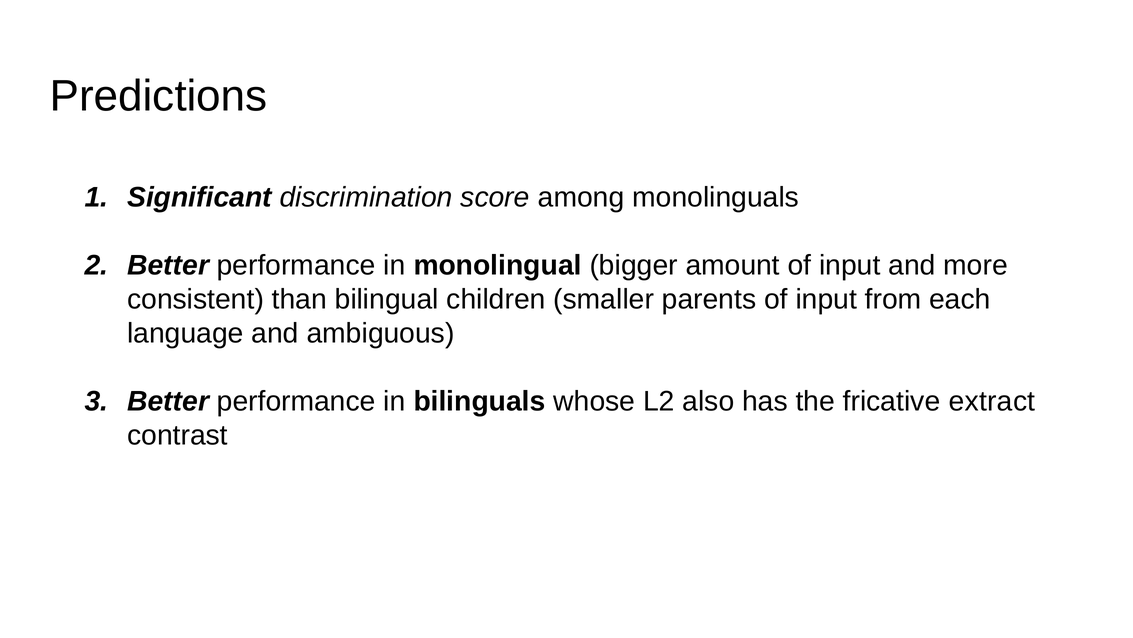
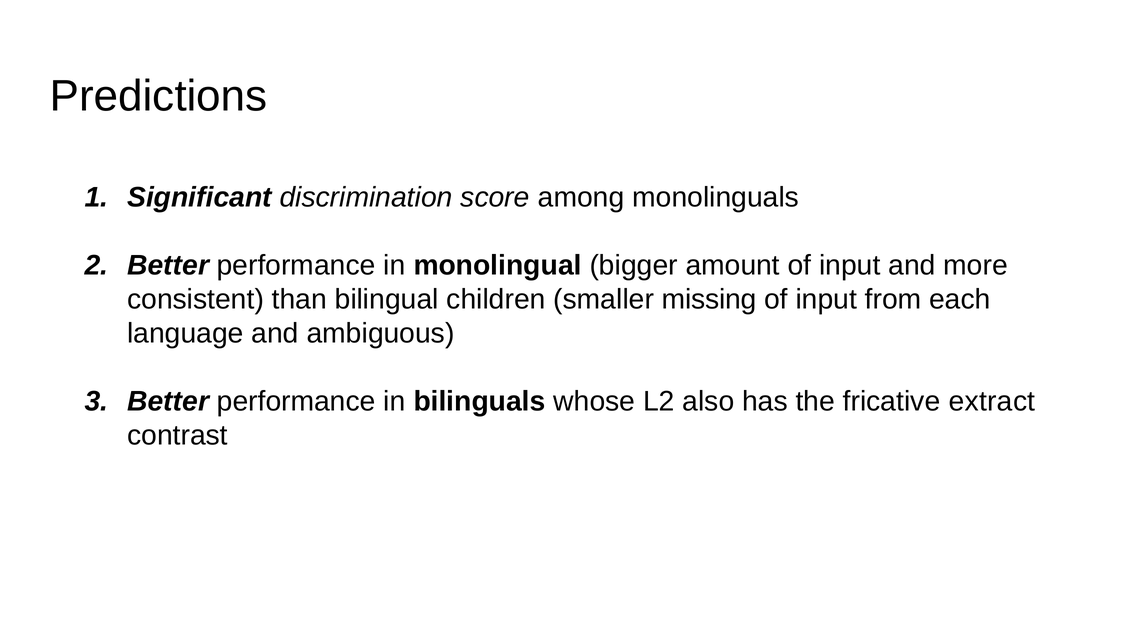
parents: parents -> missing (709, 299)
